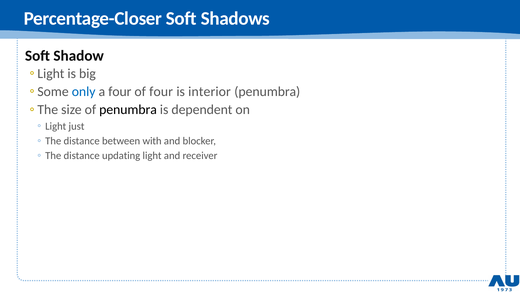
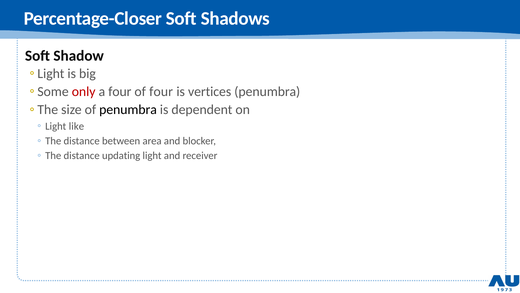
only colour: blue -> red (84, 91)
interior: interior -> vertices (210, 91)
just: just -> like (76, 126)
with: with -> area (152, 141)
